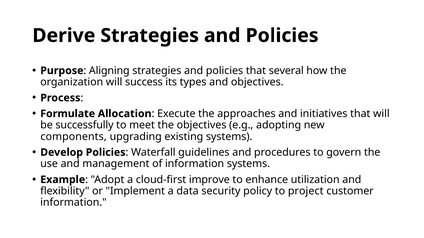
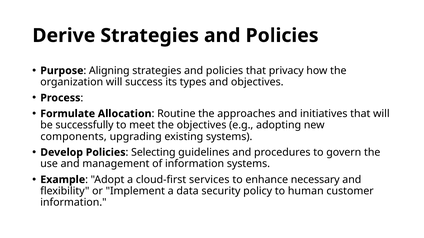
several: several -> privacy (286, 71)
Execute: Execute -> Routine (176, 114)
Waterfall: Waterfall -> Selecting (153, 153)
improve: improve -> services (209, 180)
utilization: utilization -> necessary (315, 180)
project: project -> human (306, 191)
